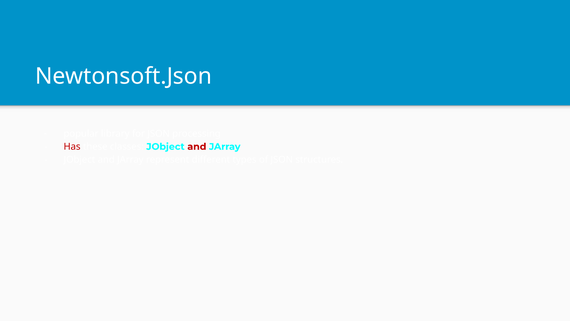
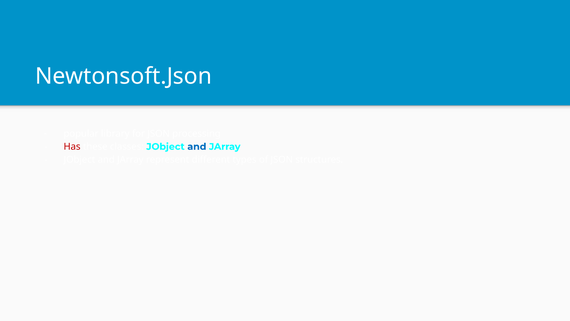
and colour: red -> blue (197, 147)
